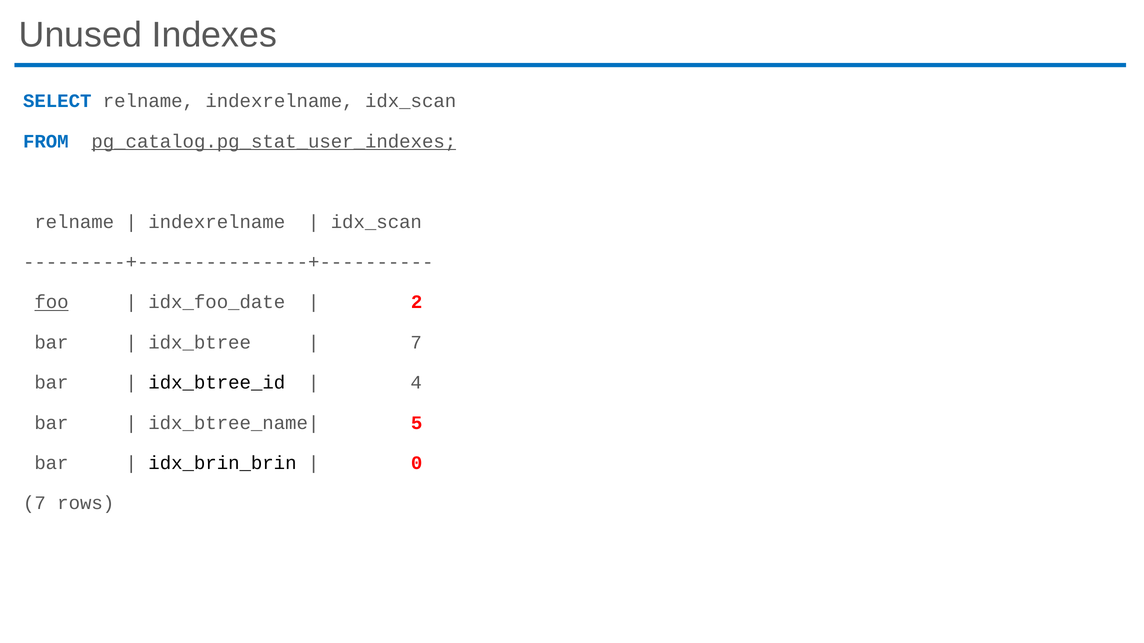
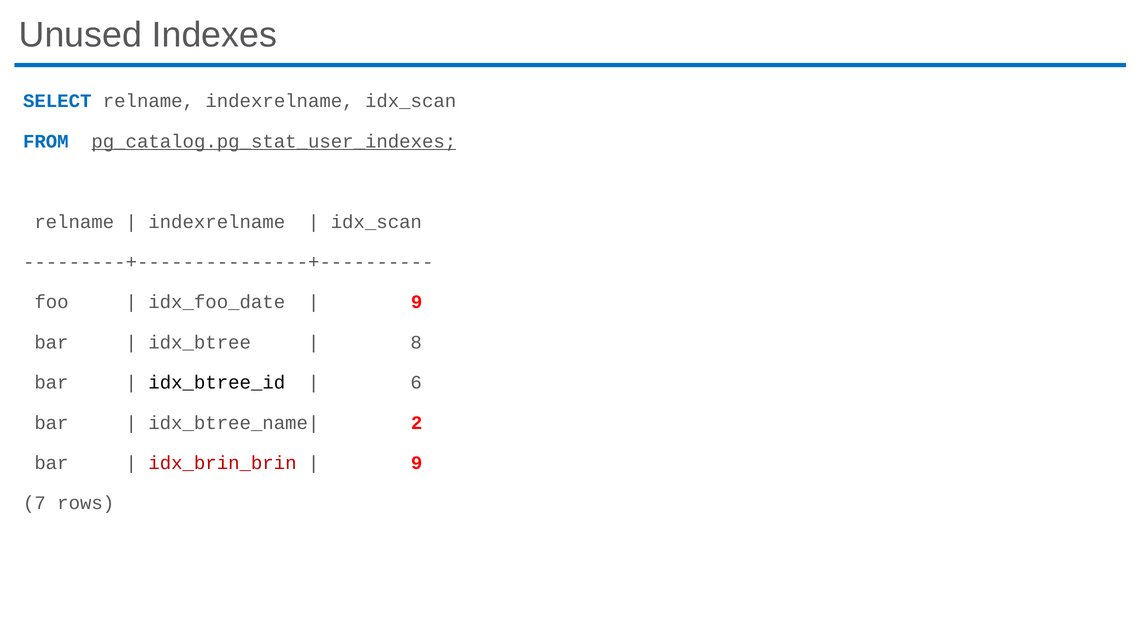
foo underline: present -> none (51, 302)
2: 2 -> 9 (417, 302)
7: 7 -> 8 (416, 343)
4: 4 -> 6 (416, 383)
5: 5 -> 2 (417, 423)
idx_brin_brin colour: black -> red (222, 463)
0: 0 -> 9 (417, 463)
